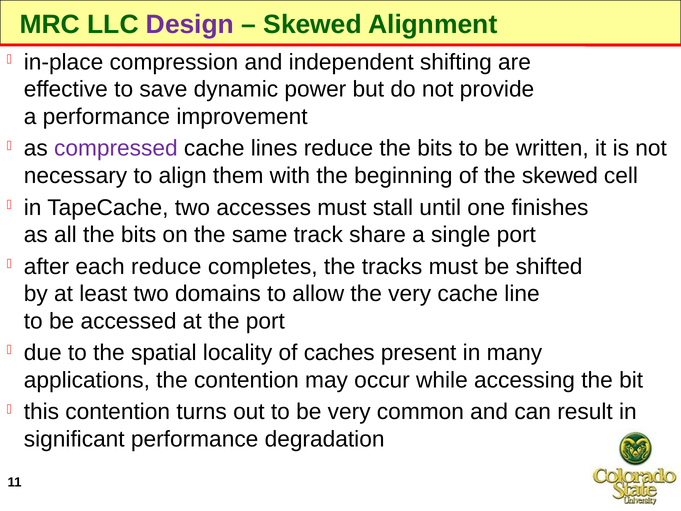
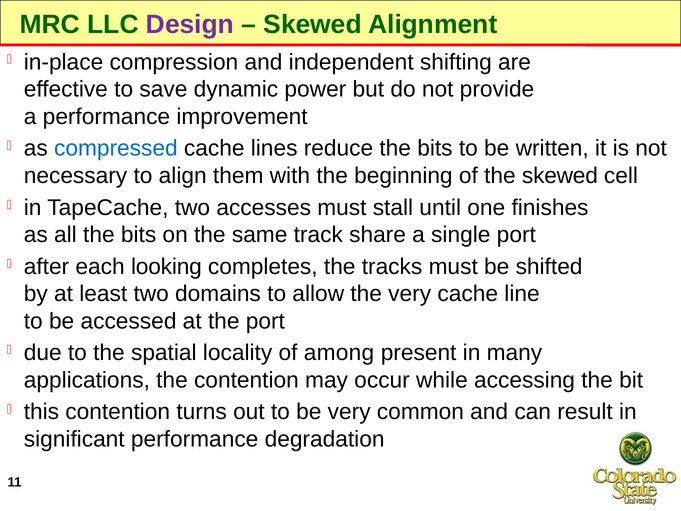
compressed colour: purple -> blue (116, 148)
each reduce: reduce -> looking (166, 266)
caches: caches -> among (339, 353)
